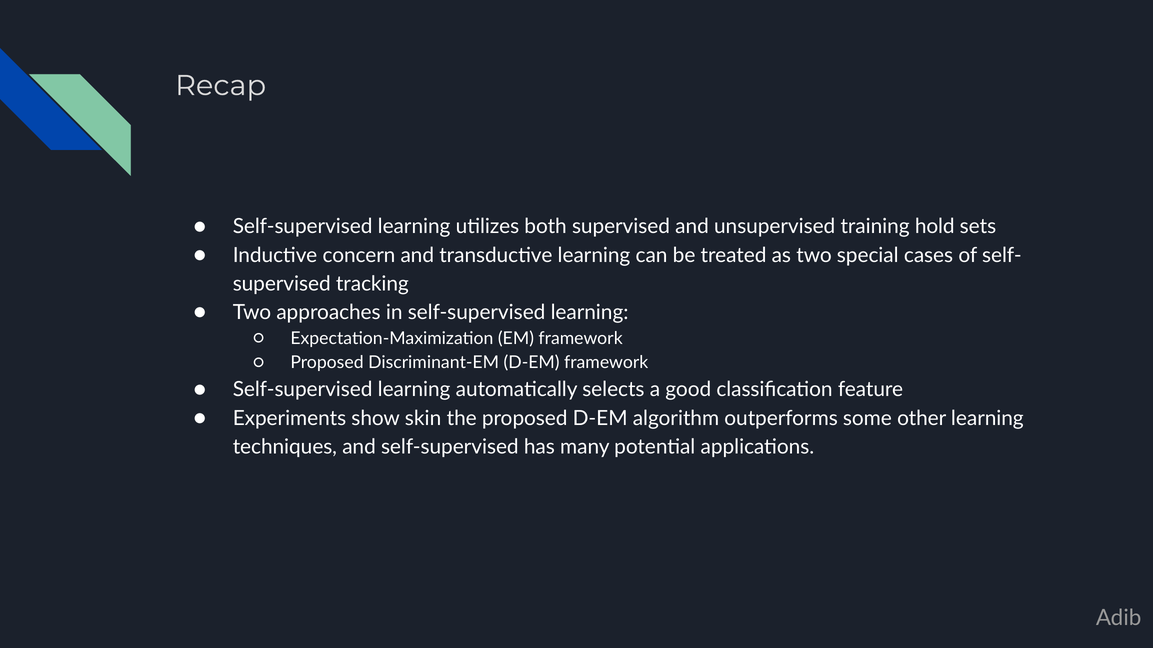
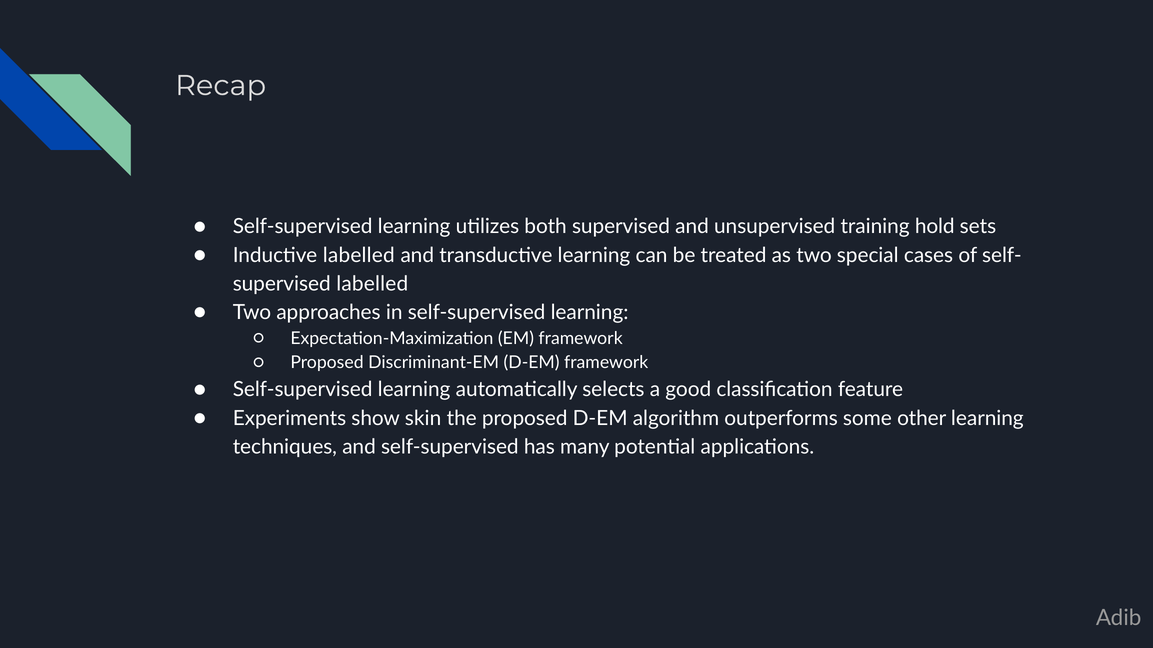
Inductive concern: concern -> labelled (359, 255)
supervised tracking: tracking -> labelled (372, 284)
